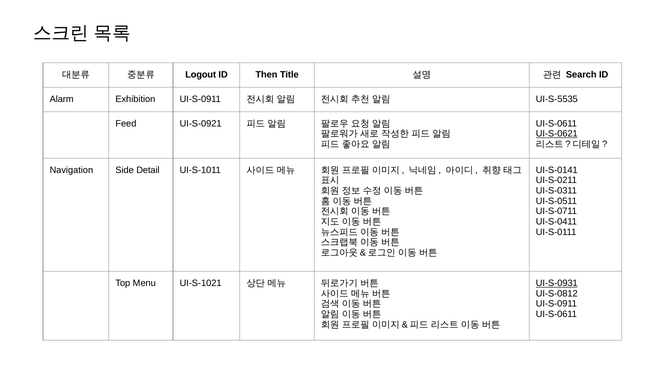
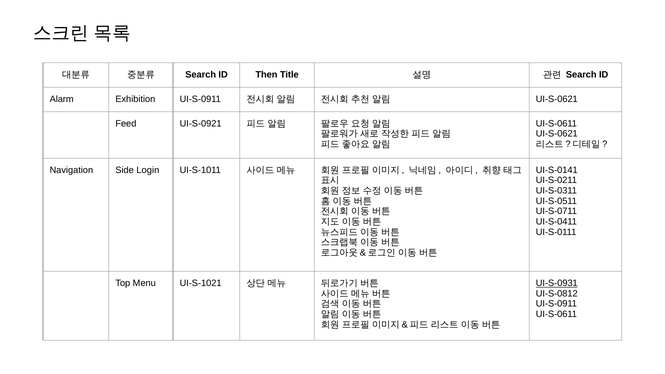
Logout: Logout -> Search (201, 75)
UI-S-5535: UI-S-5535 -> UI-S-0621 (557, 99)
UI-S-0621 underline: present -> none (557, 134)
Detail: Detail -> Login (148, 170)
